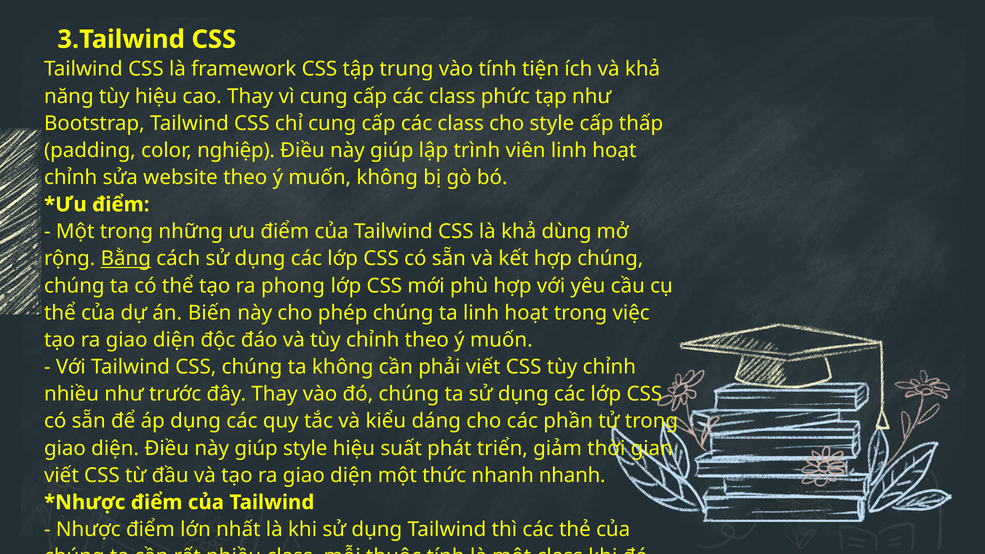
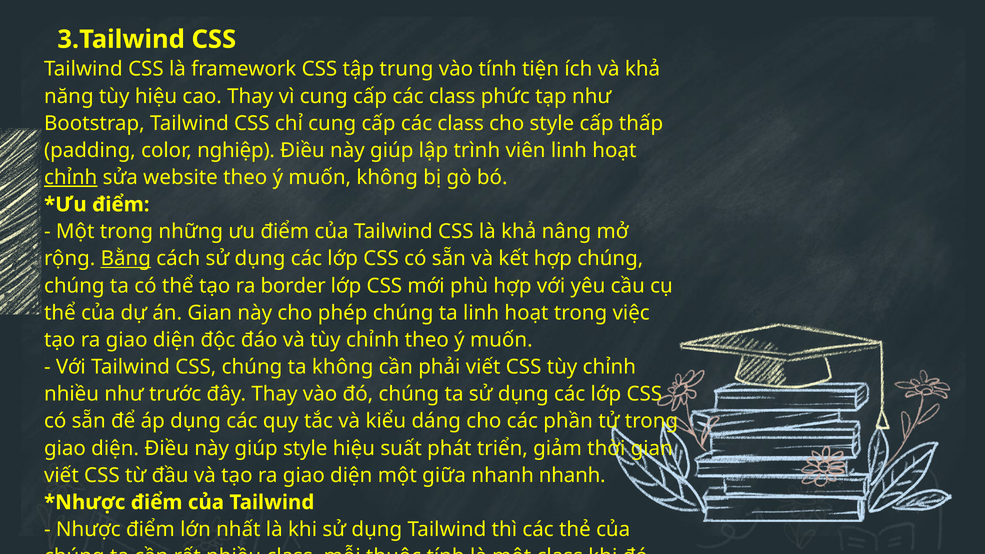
chỉnh underline: none -> present (71, 178)
dùng: dùng -> nâng (566, 232)
phong: phong -> border (293, 286)
án Biến: Biến -> Gian (210, 313)
thức: thức -> giữa (444, 475)
